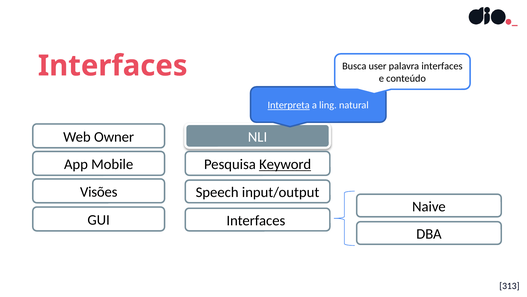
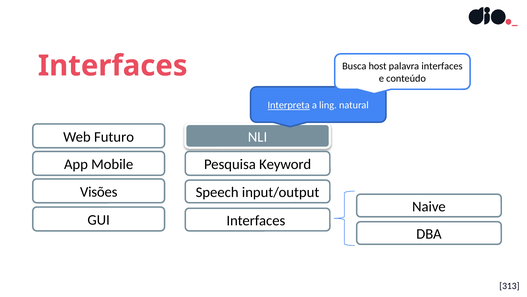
user: user -> host (378, 66)
Owner: Owner -> Futuro (114, 137)
Keyword underline: present -> none (285, 164)
